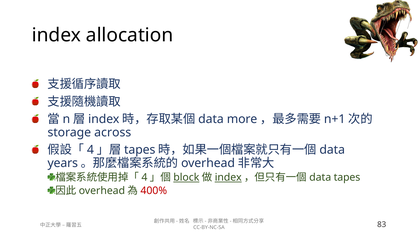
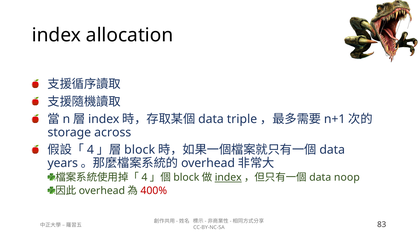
more: more -> triple (242, 119)
tapes: tapes -> block (140, 150)
block underline: present -> none (186, 178)
tapes: tapes -> noop (347, 178)
